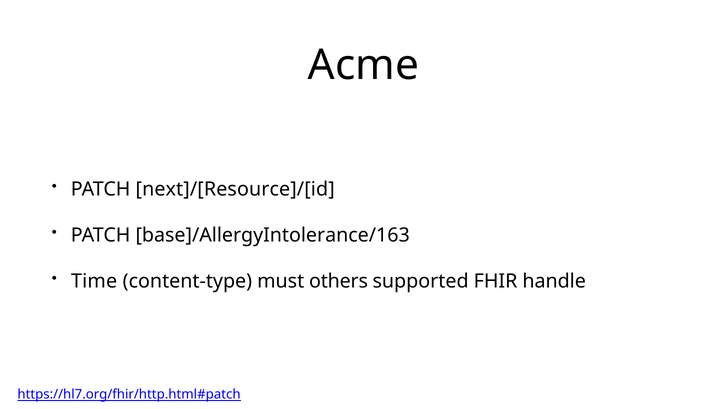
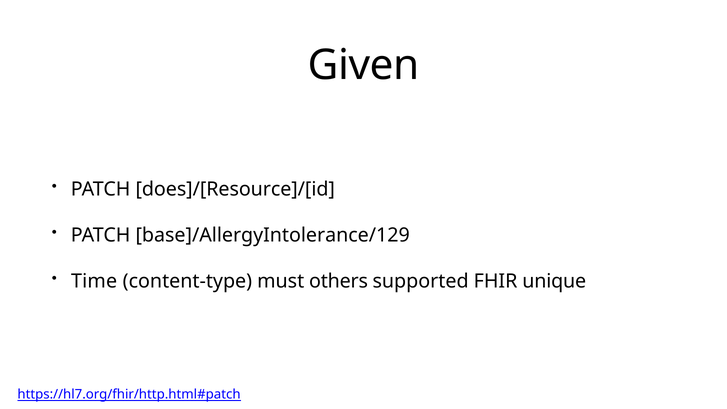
Acme: Acme -> Given (364, 65)
next]/[Resource]/[id: next]/[Resource]/[id -> does]/[Resource]/[id (235, 189)
base]/AllergyIntolerance/163: base]/AllergyIntolerance/163 -> base]/AllergyIntolerance/129 (273, 235)
handle: handle -> unique (554, 281)
